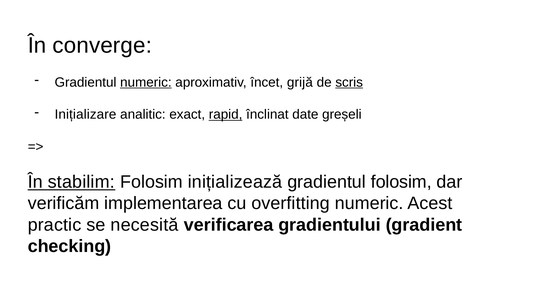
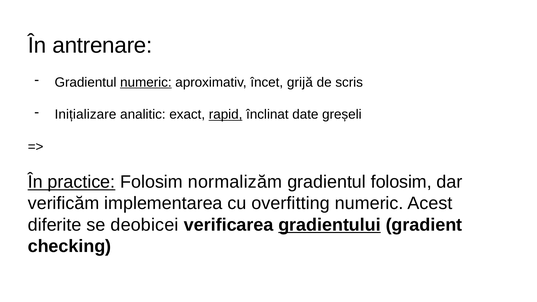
converge: converge -> antrenare (102, 45)
scris underline: present -> none (349, 82)
stabilim: stabilim -> practice (81, 182)
inițializează: inițializează -> normalizăm (235, 182)
practic: practic -> diferite (55, 225)
necesită: necesită -> deobicei (145, 225)
gradientului underline: none -> present (330, 225)
